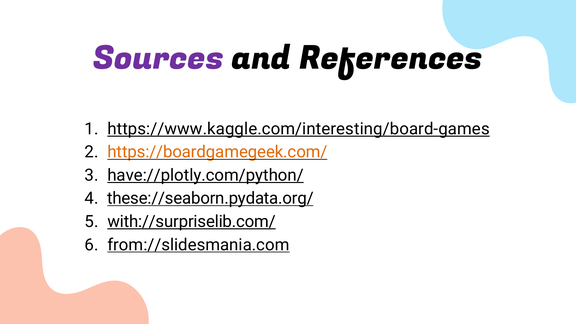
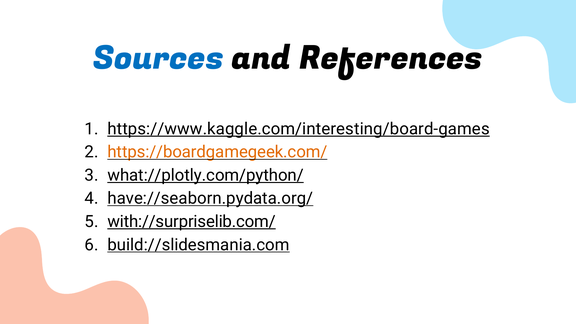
Sources colour: purple -> blue (158, 58)
have://plotly.com/python/: have://plotly.com/python/ -> what://plotly.com/python/ (206, 175)
these://seaborn.pydata.org/: these://seaborn.pydata.org/ -> have://seaborn.pydata.org/ (210, 198)
from://slidesmania.com: from://slidesmania.com -> build://slidesmania.com (198, 245)
